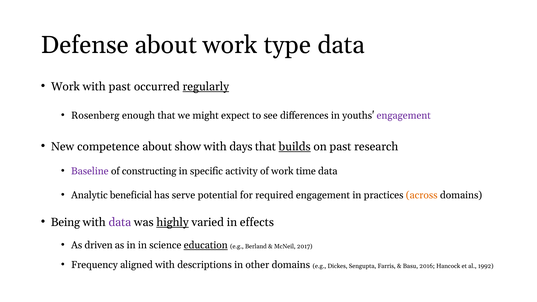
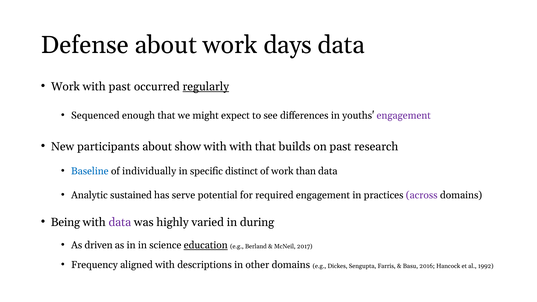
type: type -> days (288, 45)
Rosenberg: Rosenberg -> Sequenced (95, 116)
competence: competence -> participants (108, 147)
with days: days -> with (241, 147)
builds underline: present -> none (295, 147)
Baseline colour: purple -> blue (90, 171)
constructing: constructing -> individually (149, 171)
activity: activity -> distinct (242, 171)
time: time -> than (306, 171)
beneficial: beneficial -> sustained (131, 195)
across colour: orange -> purple (422, 195)
highly underline: present -> none (173, 222)
effects: effects -> during (257, 222)
